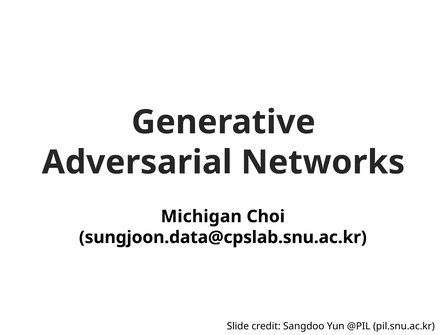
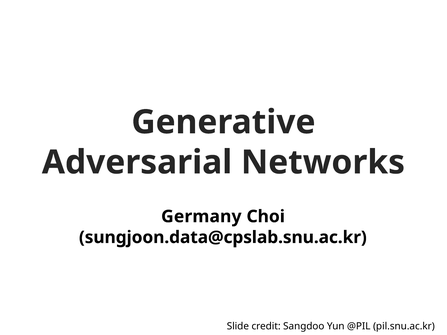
Michigan: Michigan -> Germany (201, 217)
